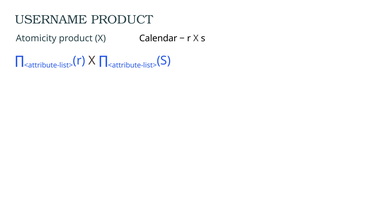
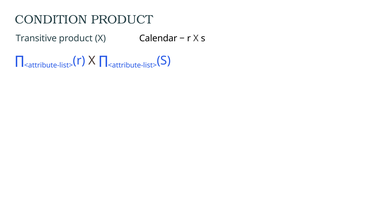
USERNAME: USERNAME -> CONDITION (51, 20)
Atomicity: Atomicity -> Transitive (36, 38)
